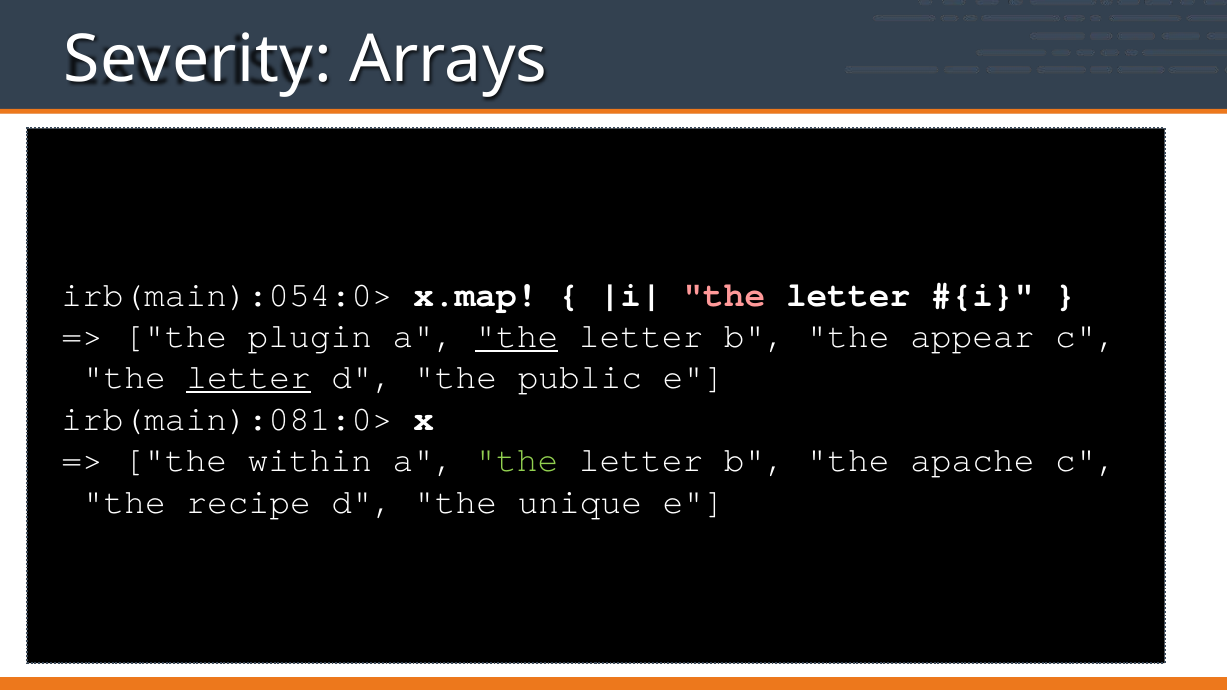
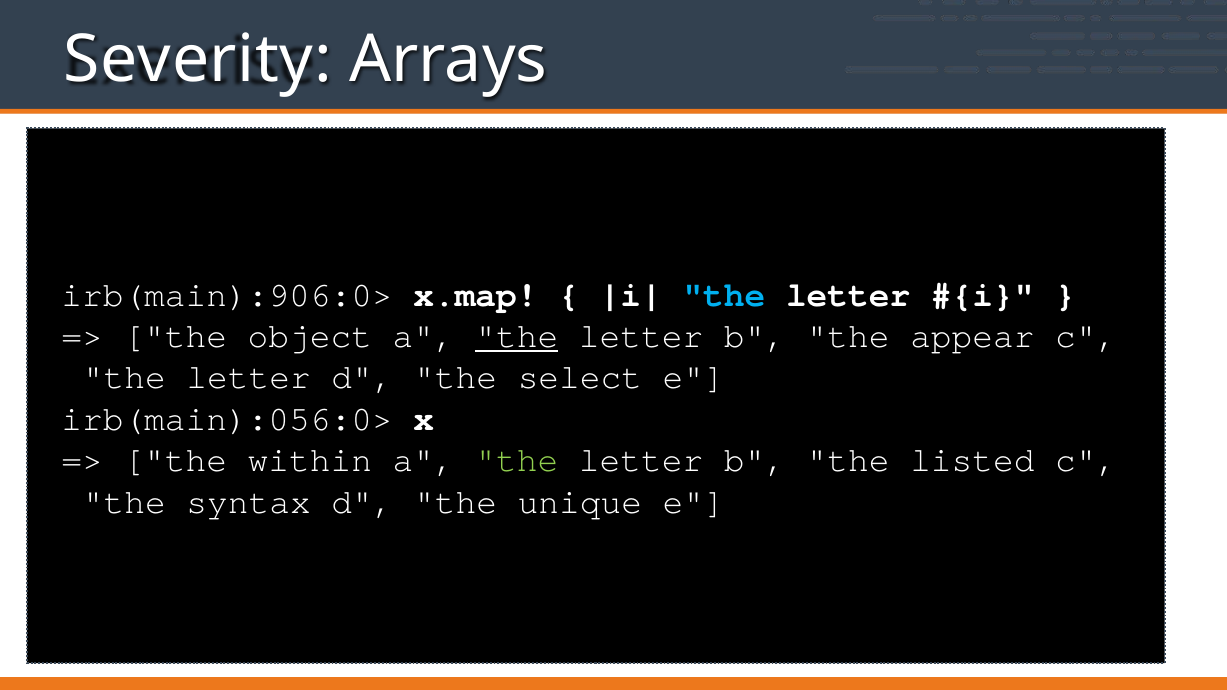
irb(main):054:0>: irb(main):054:0> -> irb(main):906:0> (227, 295)
the colour: pink -> light blue (724, 295)
plugin: plugin -> object (310, 336)
letter underline: present -> none (249, 378)
public: public -> select (580, 378)
irb(main):081:0>: irb(main):081:0> -> irb(main):056:0> (227, 419)
apache: apache -> listed (972, 460)
recipe: recipe -> syntax (249, 502)
